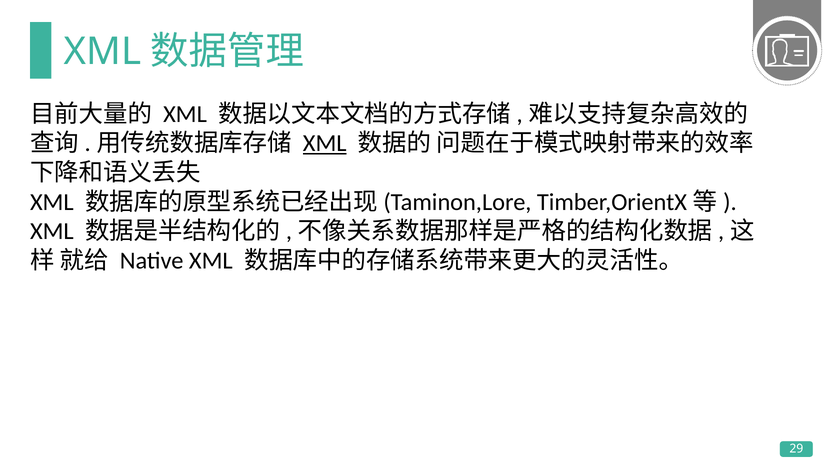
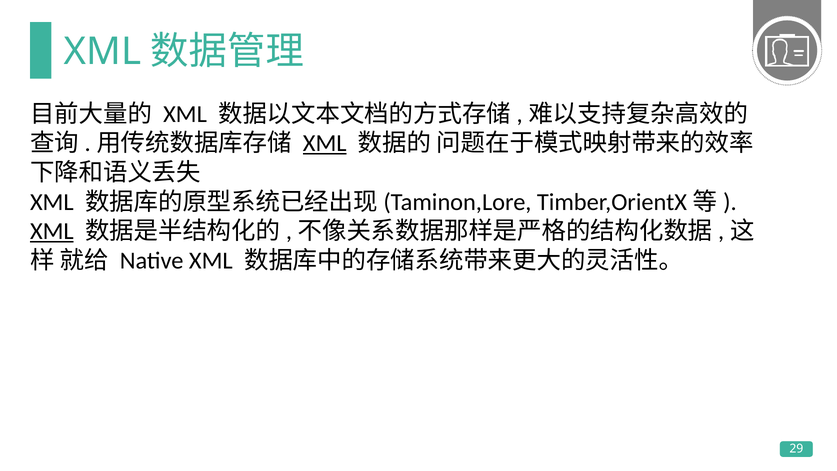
XML underline: none -> present (52, 231)
